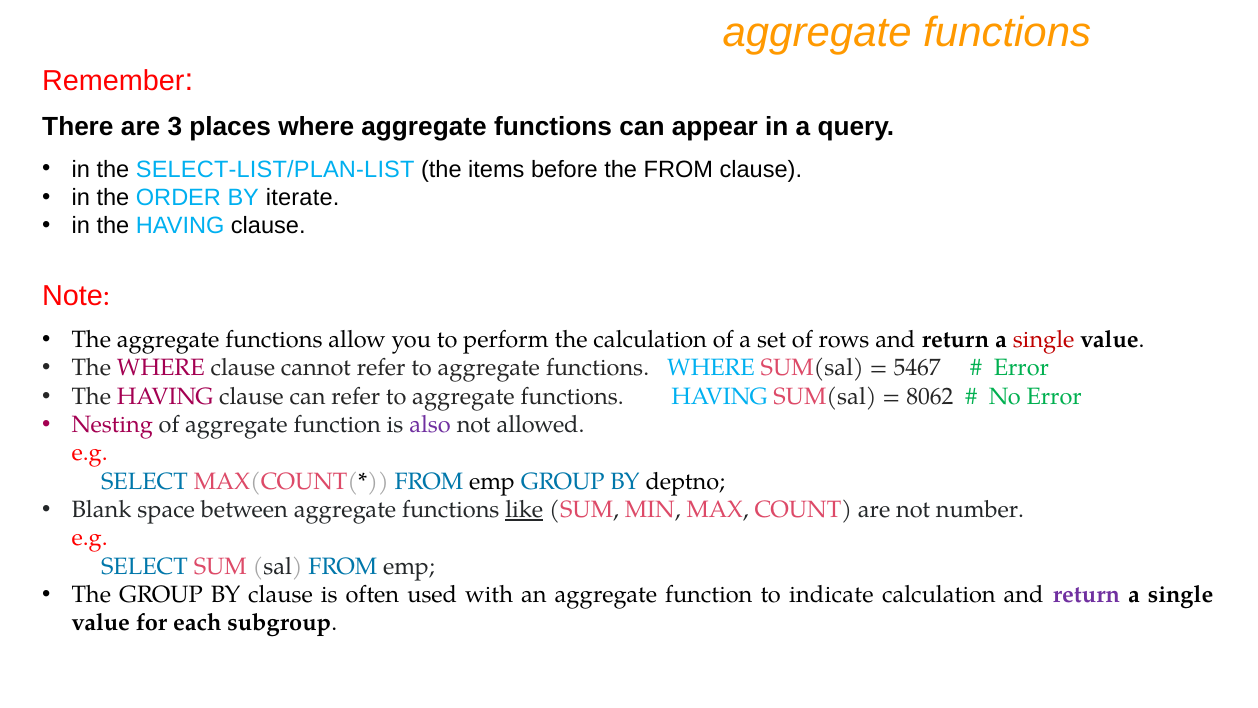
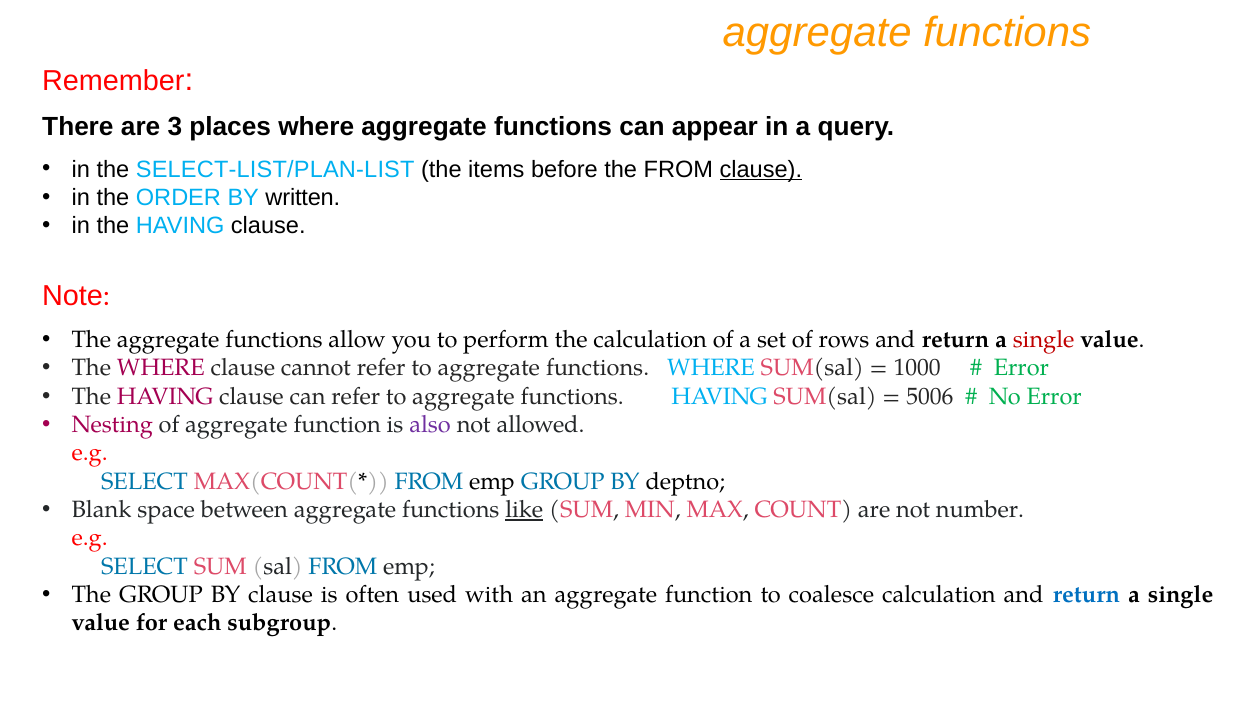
clause underline: none -> present (761, 169)
iterate: iterate -> written (303, 198)
5467: 5467 -> 1000 (917, 368)
8062: 8062 -> 5006 (930, 396)
indicate: indicate -> coalesce (831, 594)
return colour: purple -> blue (1086, 594)
